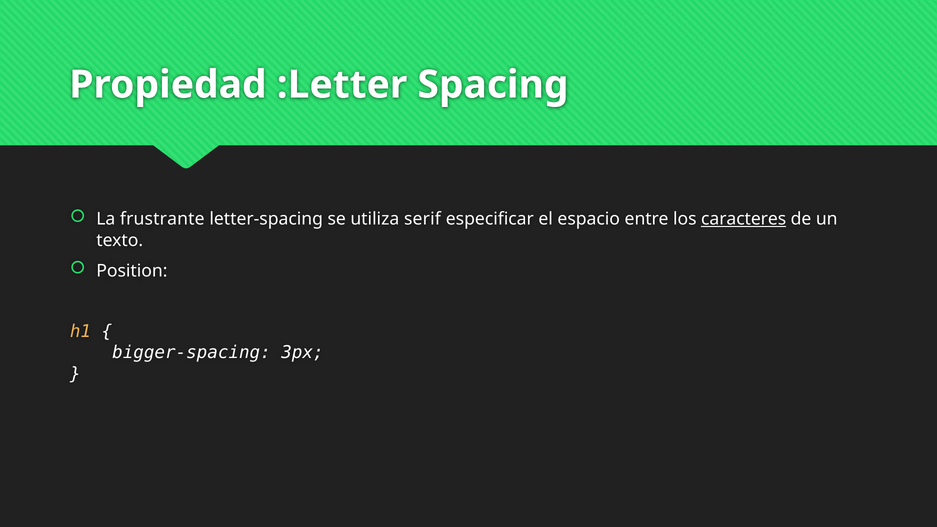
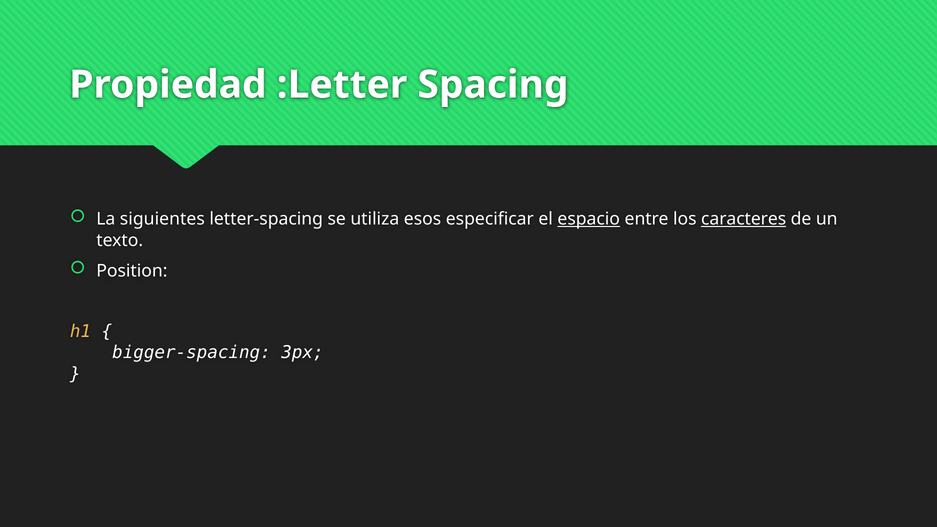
frustrante: frustrante -> siguientes (162, 219)
serif: serif -> esos (423, 219)
espacio underline: none -> present (589, 219)
